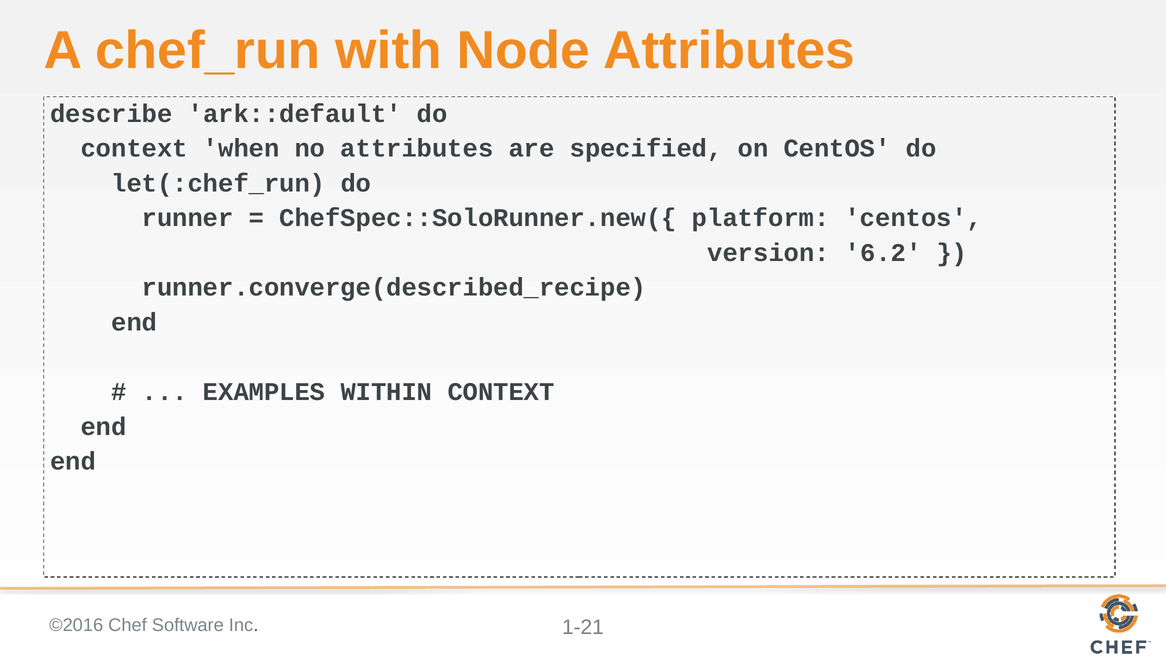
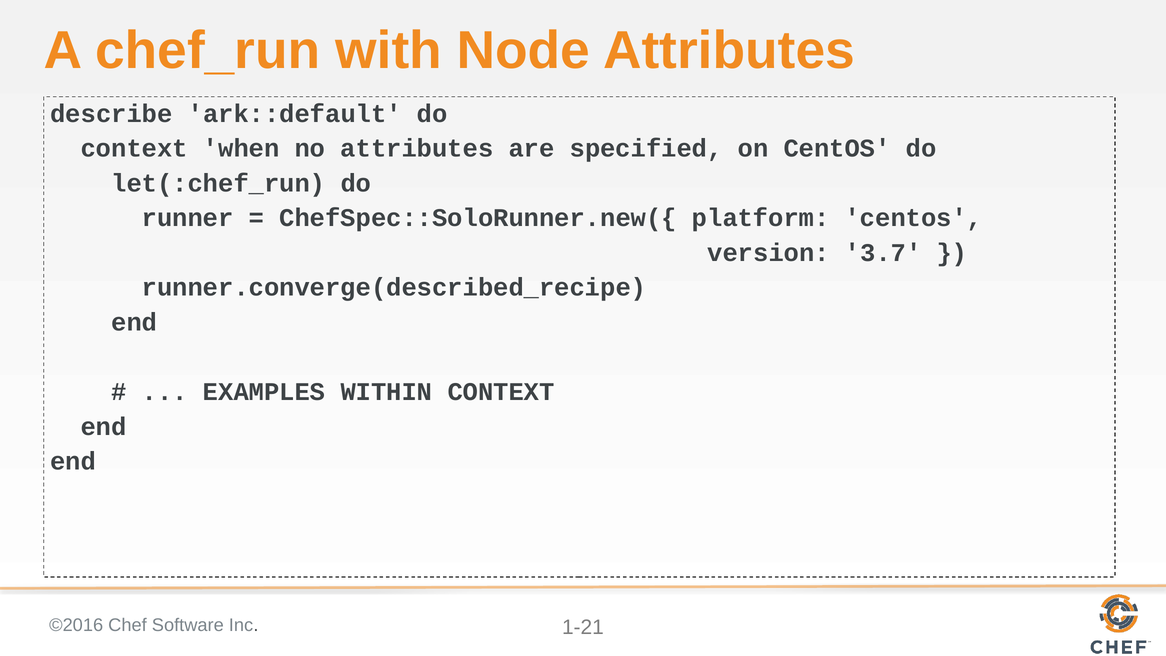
6.2: 6.2 -> 3.7 (883, 253)
